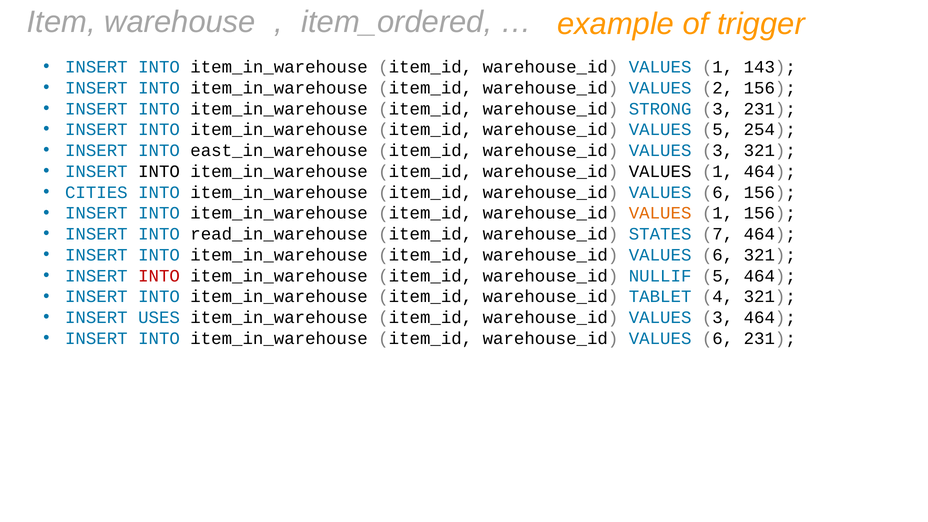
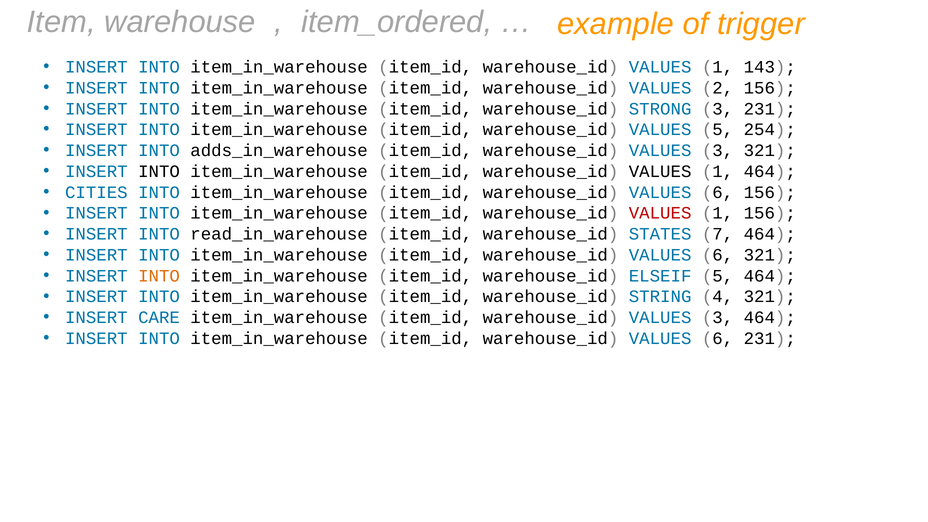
east_in_warehouse: east_in_warehouse -> adds_in_warehouse (279, 151)
VALUES colour: orange -> red (660, 213)
INTO colour: red -> orange (159, 276)
NULLIF: NULLIF -> ELSEIF (660, 276)
TABLET: TABLET -> STRING (660, 297)
USES: USES -> CARE (159, 318)
